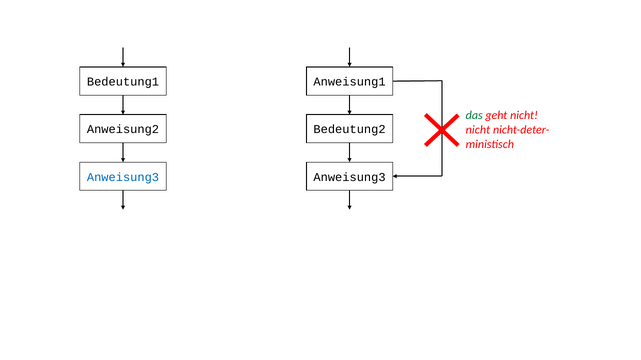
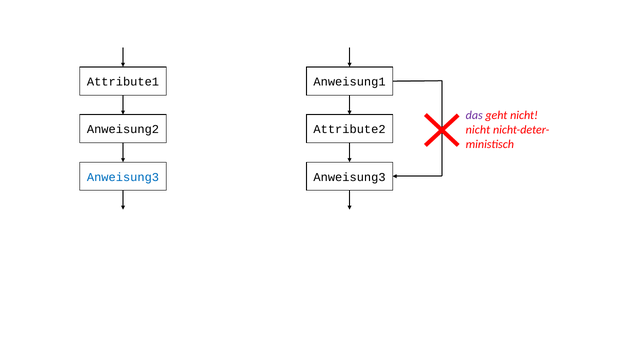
Bedeutung1: Bedeutung1 -> Attribute1 (123, 82)
das colour: green -> purple (474, 116)
Bedeutung2: Bedeutung2 -> Attribute2 (350, 130)
